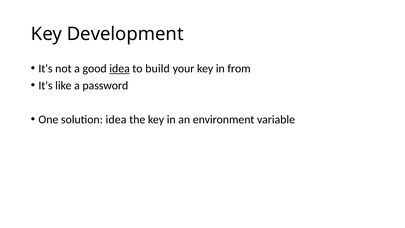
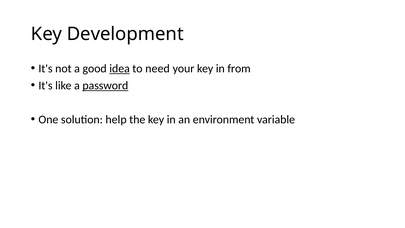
build: build -> need (158, 68)
password underline: none -> present (105, 85)
solution idea: idea -> help (116, 119)
